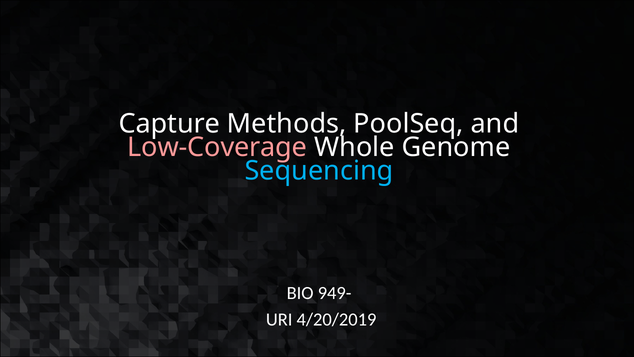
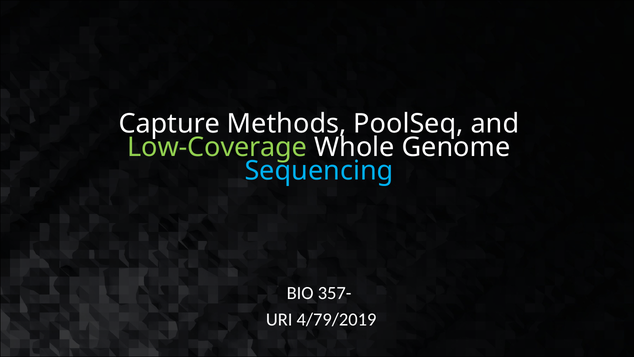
Low-Coverage colour: pink -> light green (217, 147)
949-: 949- -> 357- (335, 293)
4/20/2019: 4/20/2019 -> 4/79/2019 (336, 319)
